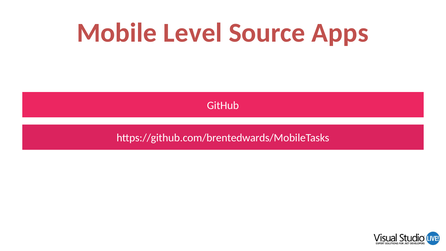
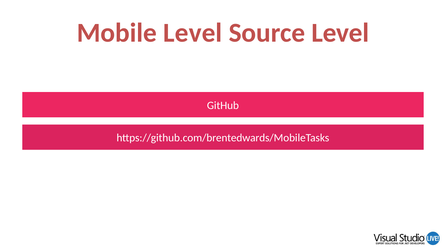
Source Apps: Apps -> Level (340, 33)
